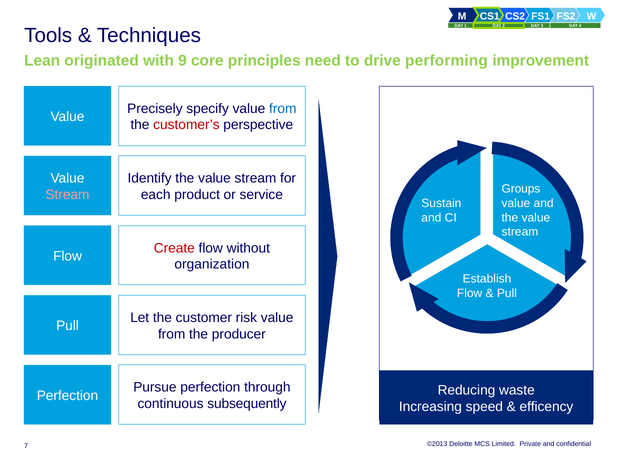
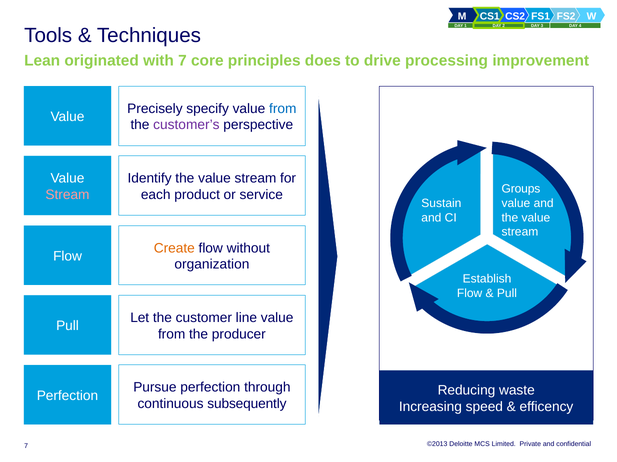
with 9: 9 -> 7 (183, 61)
need: need -> does (323, 61)
performing: performing -> processing (447, 61)
customer’s colour: red -> purple (186, 125)
Create colour: red -> orange (174, 248)
risk: risk -> line (246, 318)
